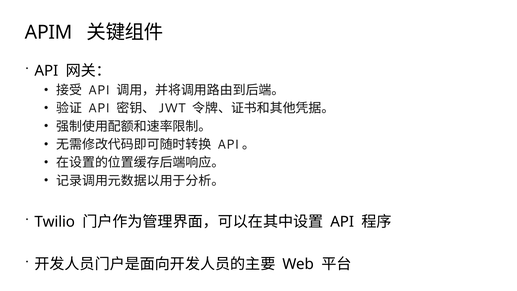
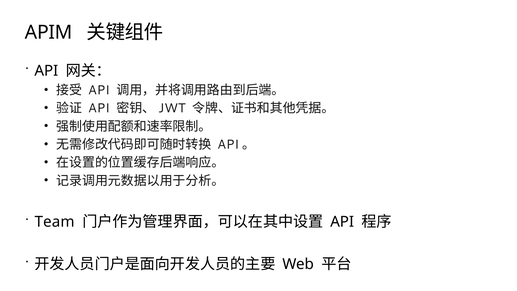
Twilio: Twilio -> Team (55, 222)
